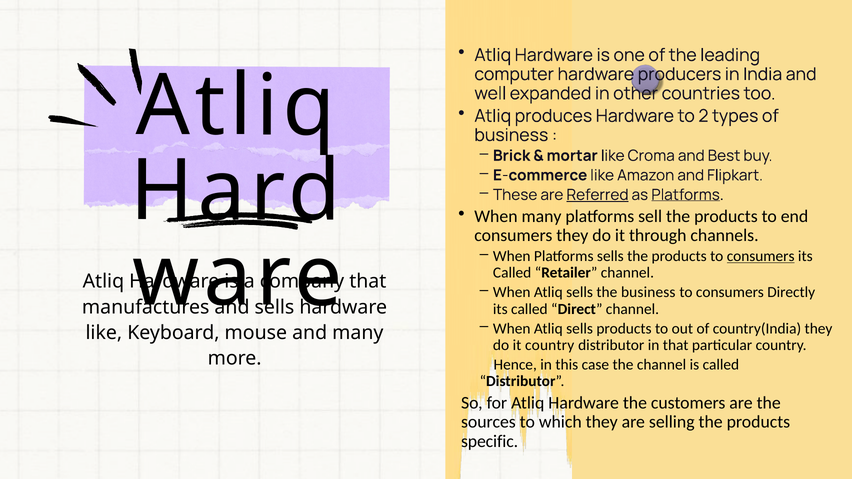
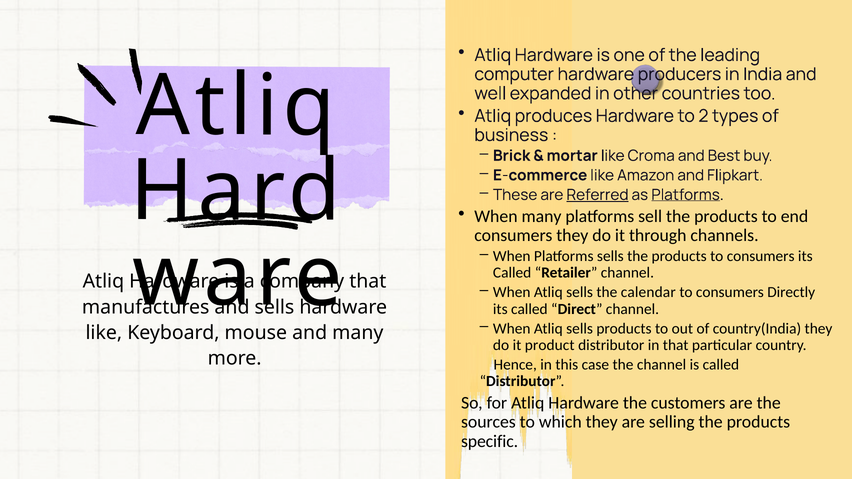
consumers underline: present -> none (761, 256)
the business: business -> calendar (648, 292)
it country: country -> product (550, 345)
